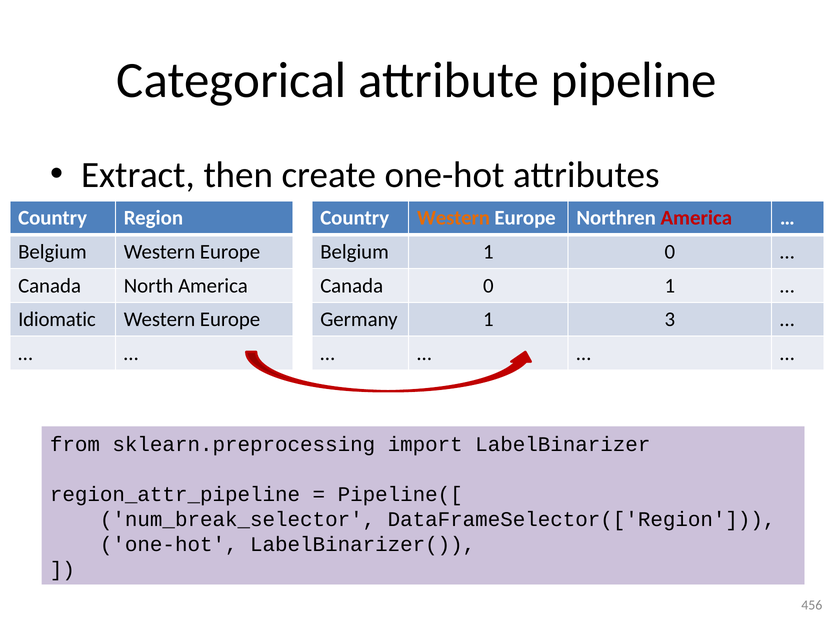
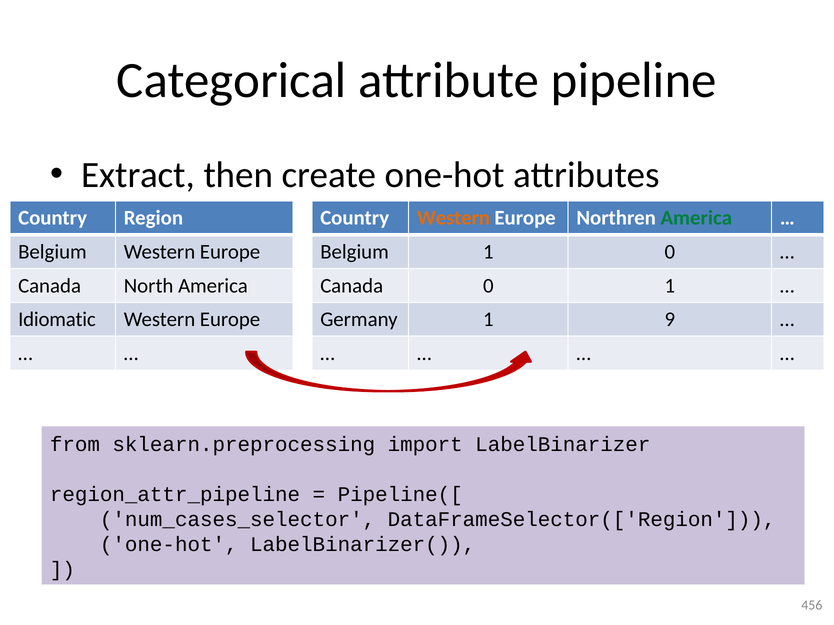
America colour: red -> green (696, 218)
3: 3 -> 9 (670, 320)
num_break_selector: num_break_selector -> num_cases_selector (238, 520)
